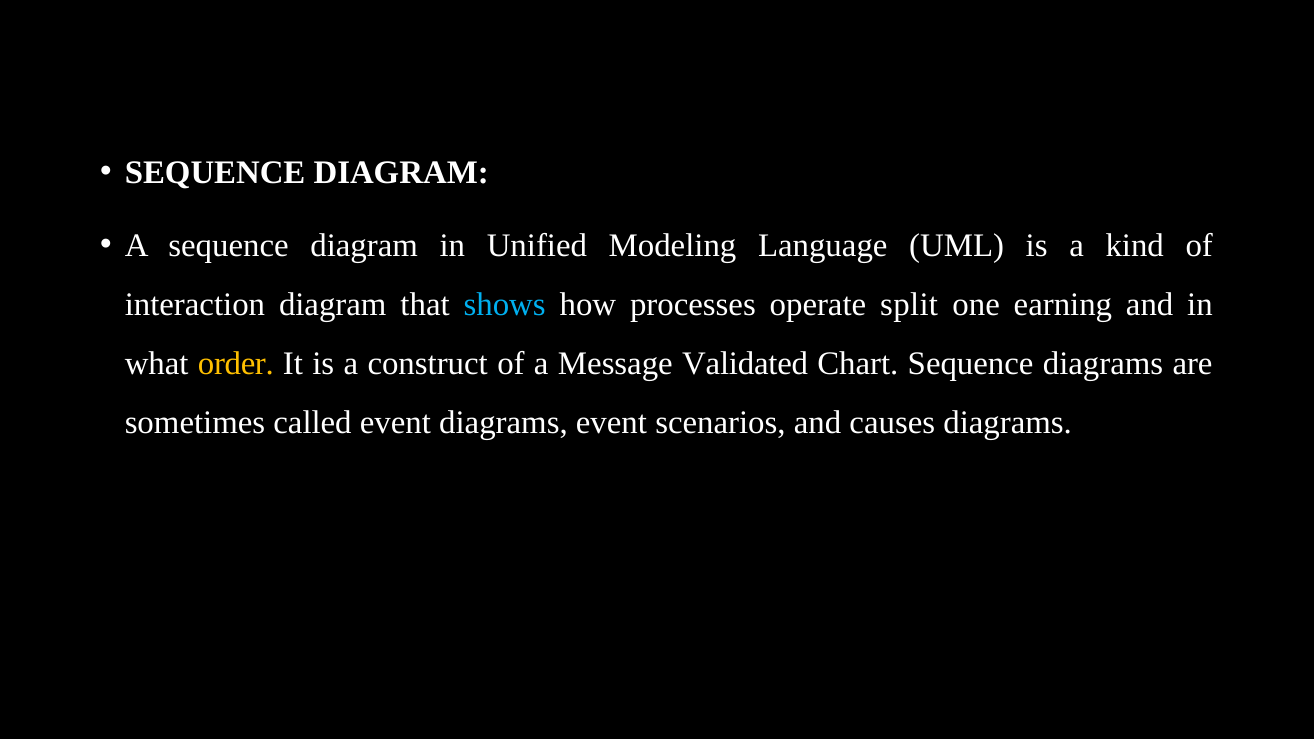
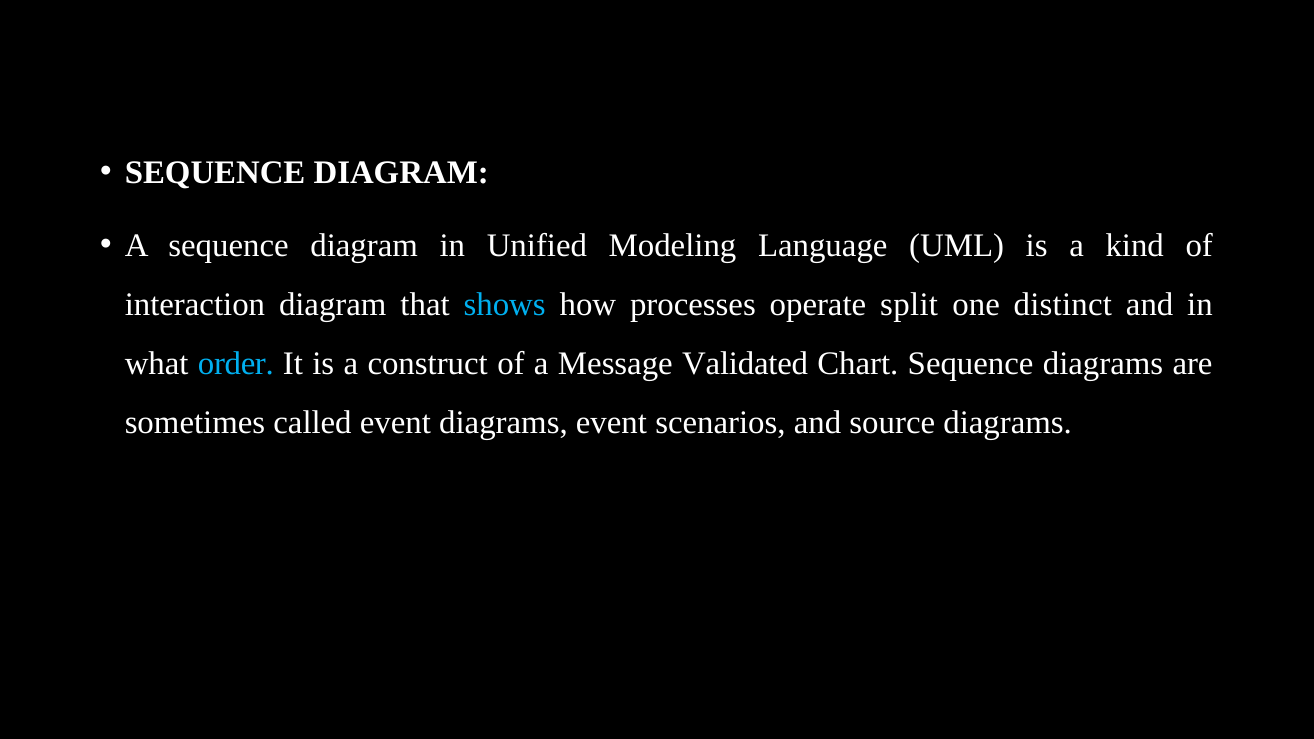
earning: earning -> distinct (1063, 305)
order colour: yellow -> light blue (236, 364)
causes: causes -> source (892, 423)
